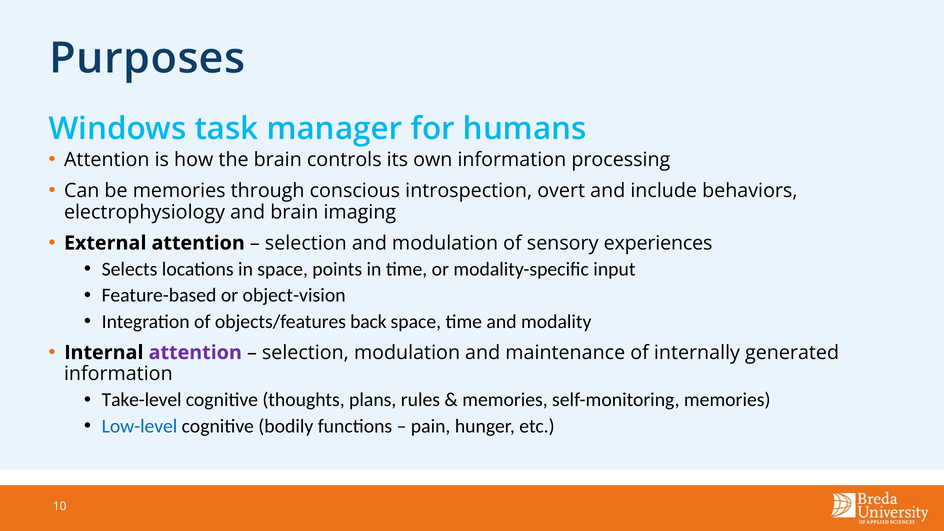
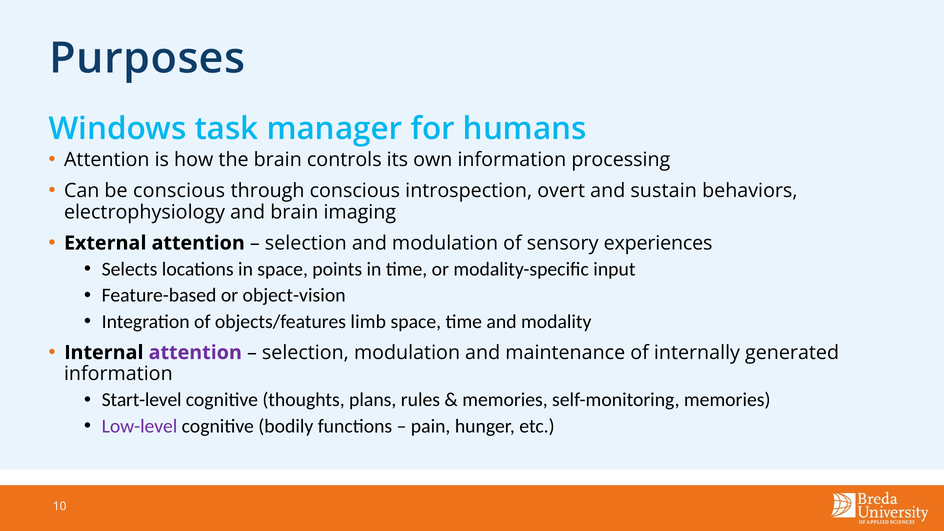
be memories: memories -> conscious (179, 191)
include: include -> sustain (664, 191)
back: back -> limb (368, 322)
Take-level: Take-level -> Start-level (142, 400)
Low-level colour: blue -> purple (140, 426)
